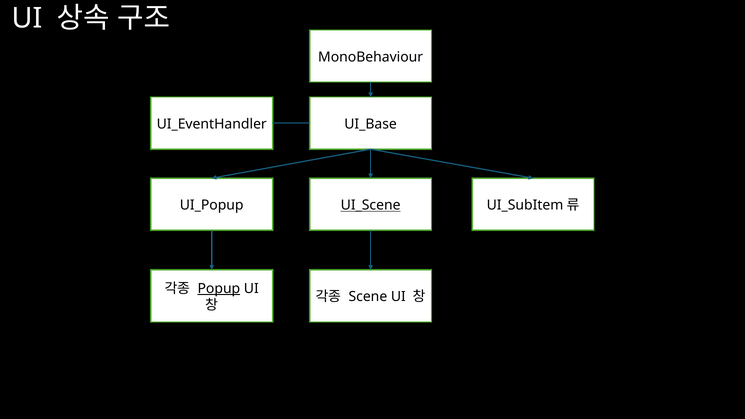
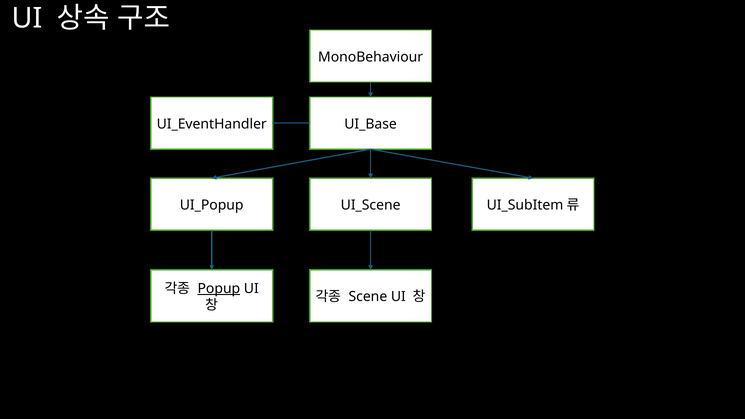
UI_Scene underline: present -> none (371, 205)
